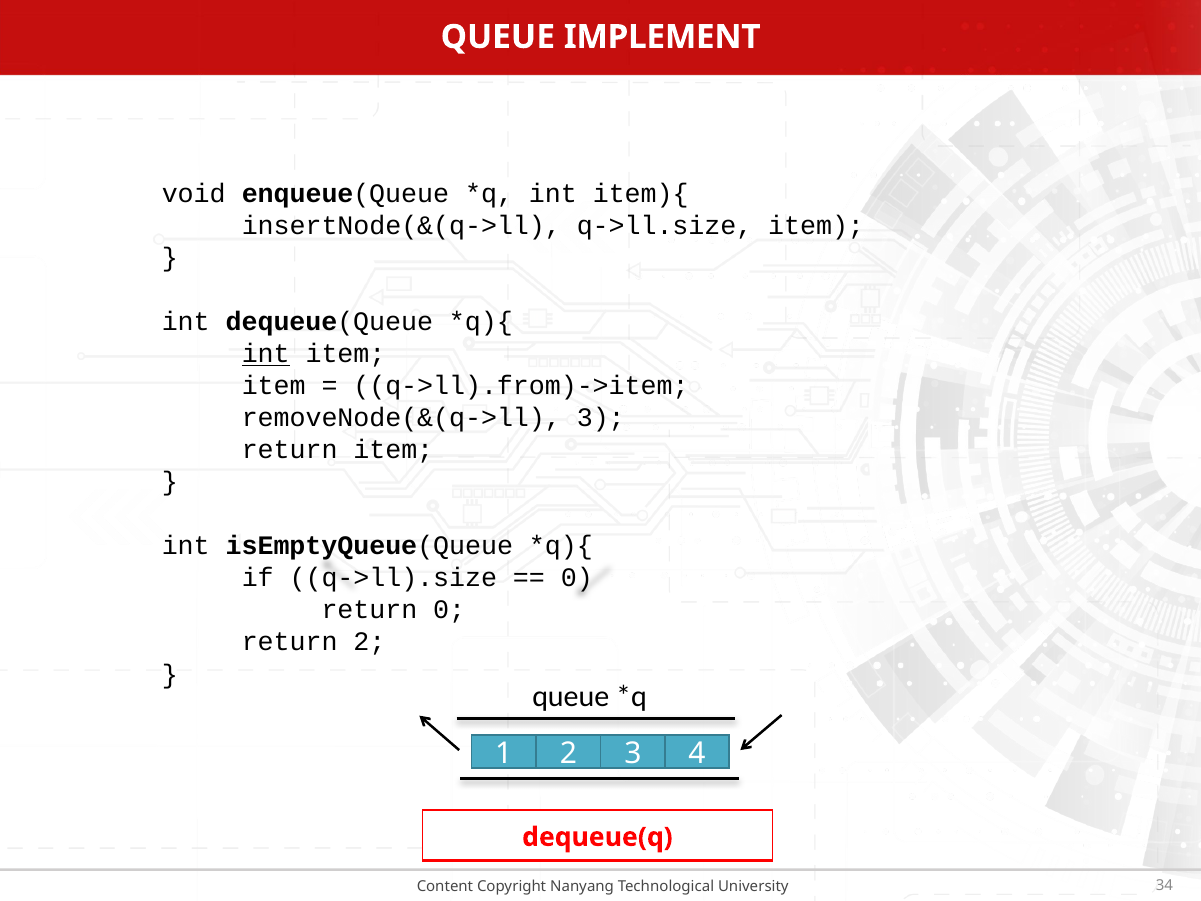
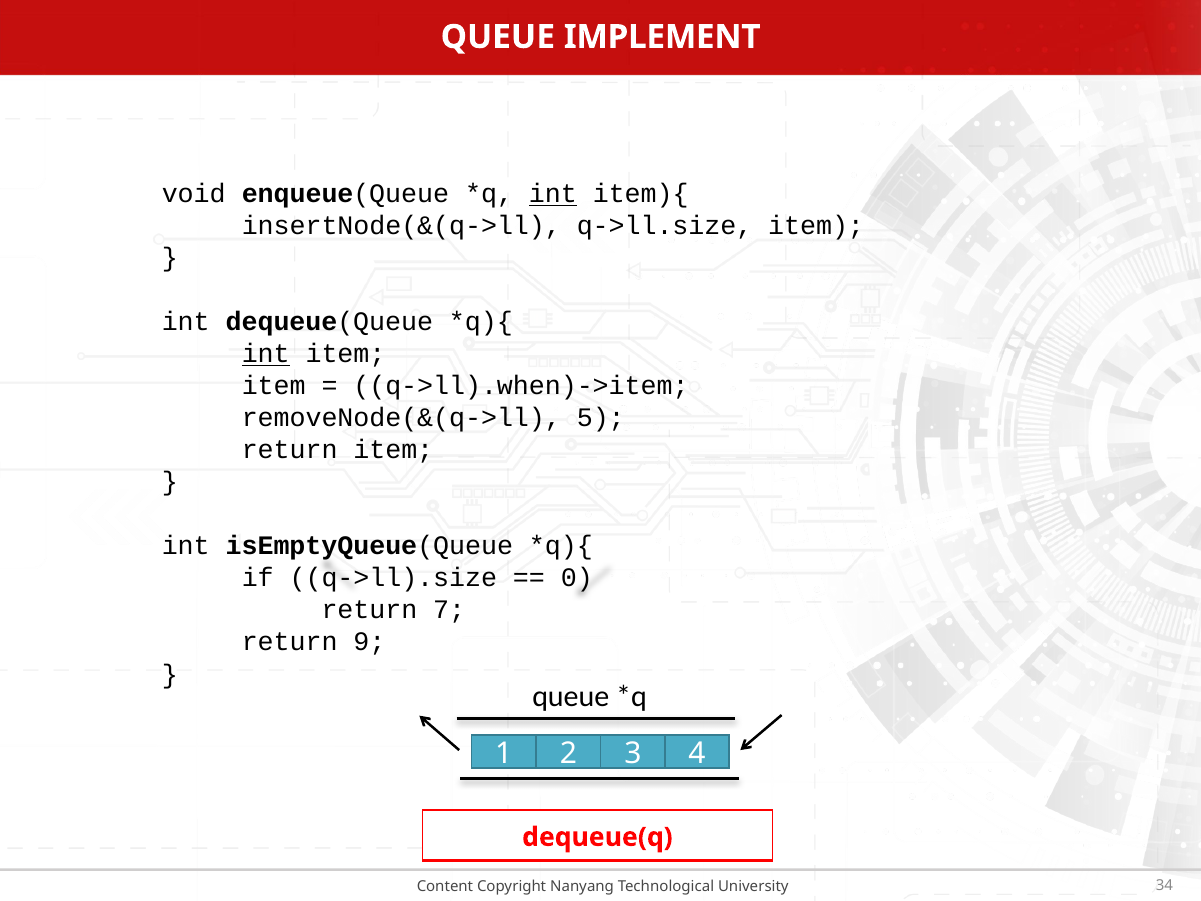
int underline: none -> present (553, 194)
q->ll).from)->item: q->ll).from)->item -> q->ll).when)->item (521, 386)
removeNode(&(q->ll 3: 3 -> 5 (601, 418)
return 0: 0 -> 7 (449, 610)
return 2: 2 -> 9 (369, 642)
